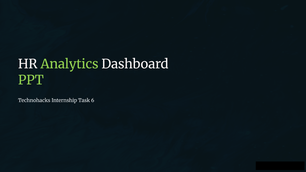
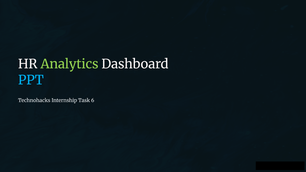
PPT colour: light green -> light blue (31, 80)
